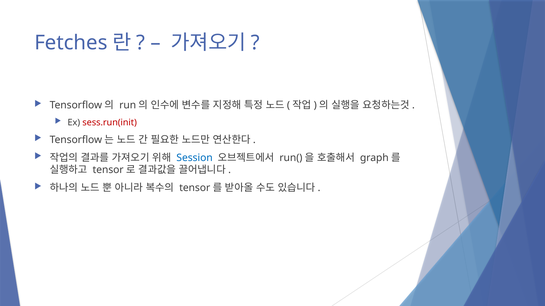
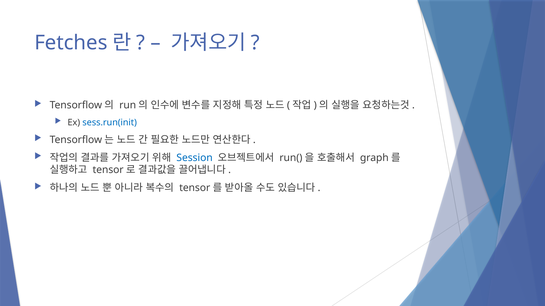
sess.run(init colour: red -> blue (110, 123)
